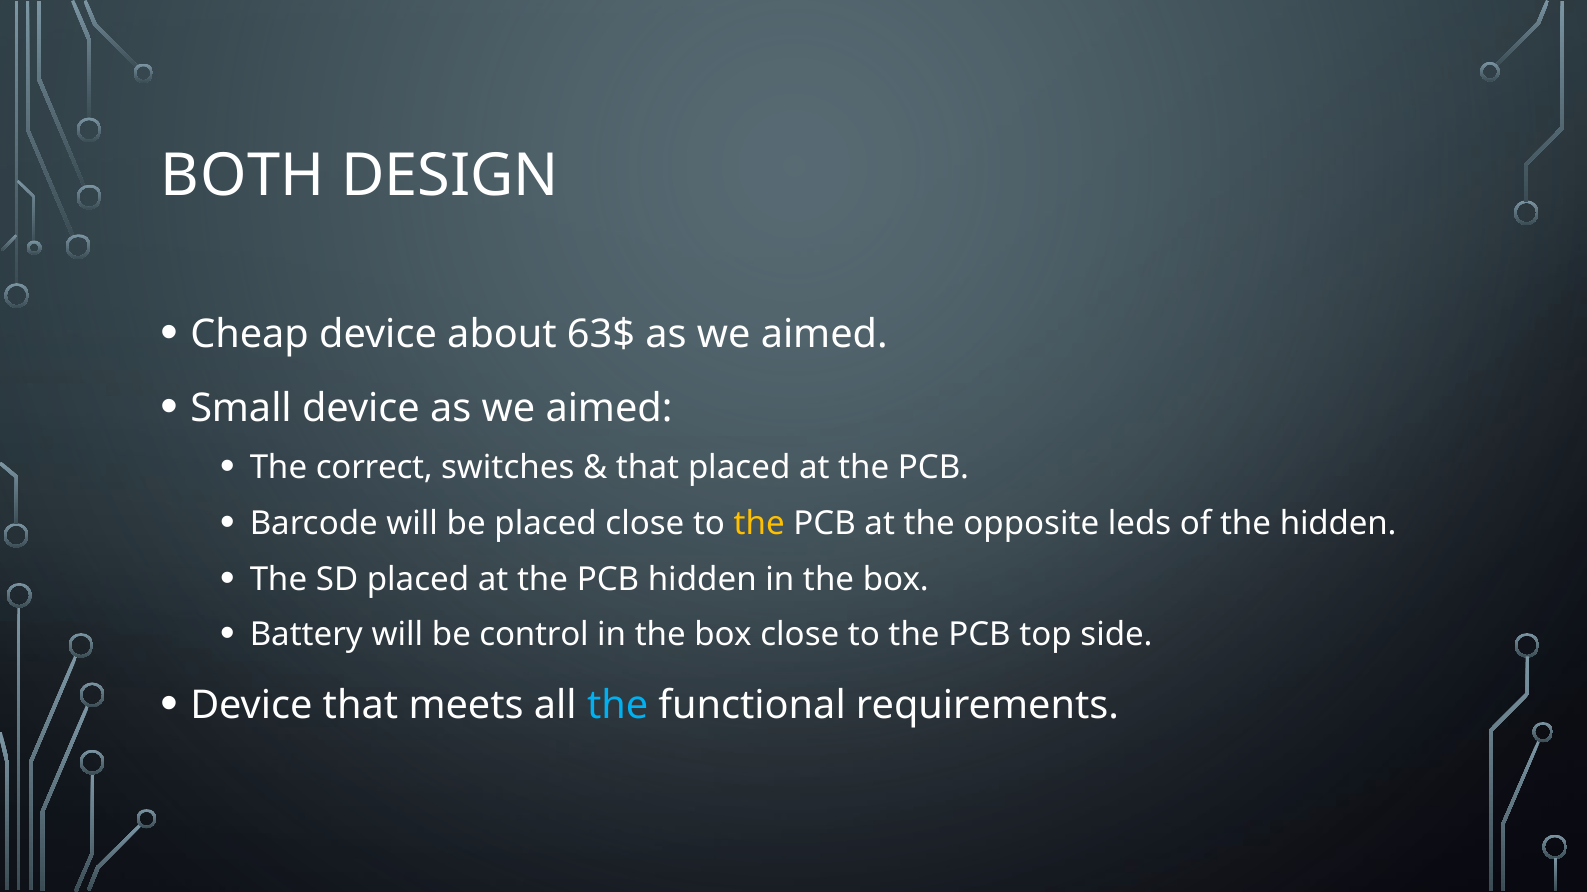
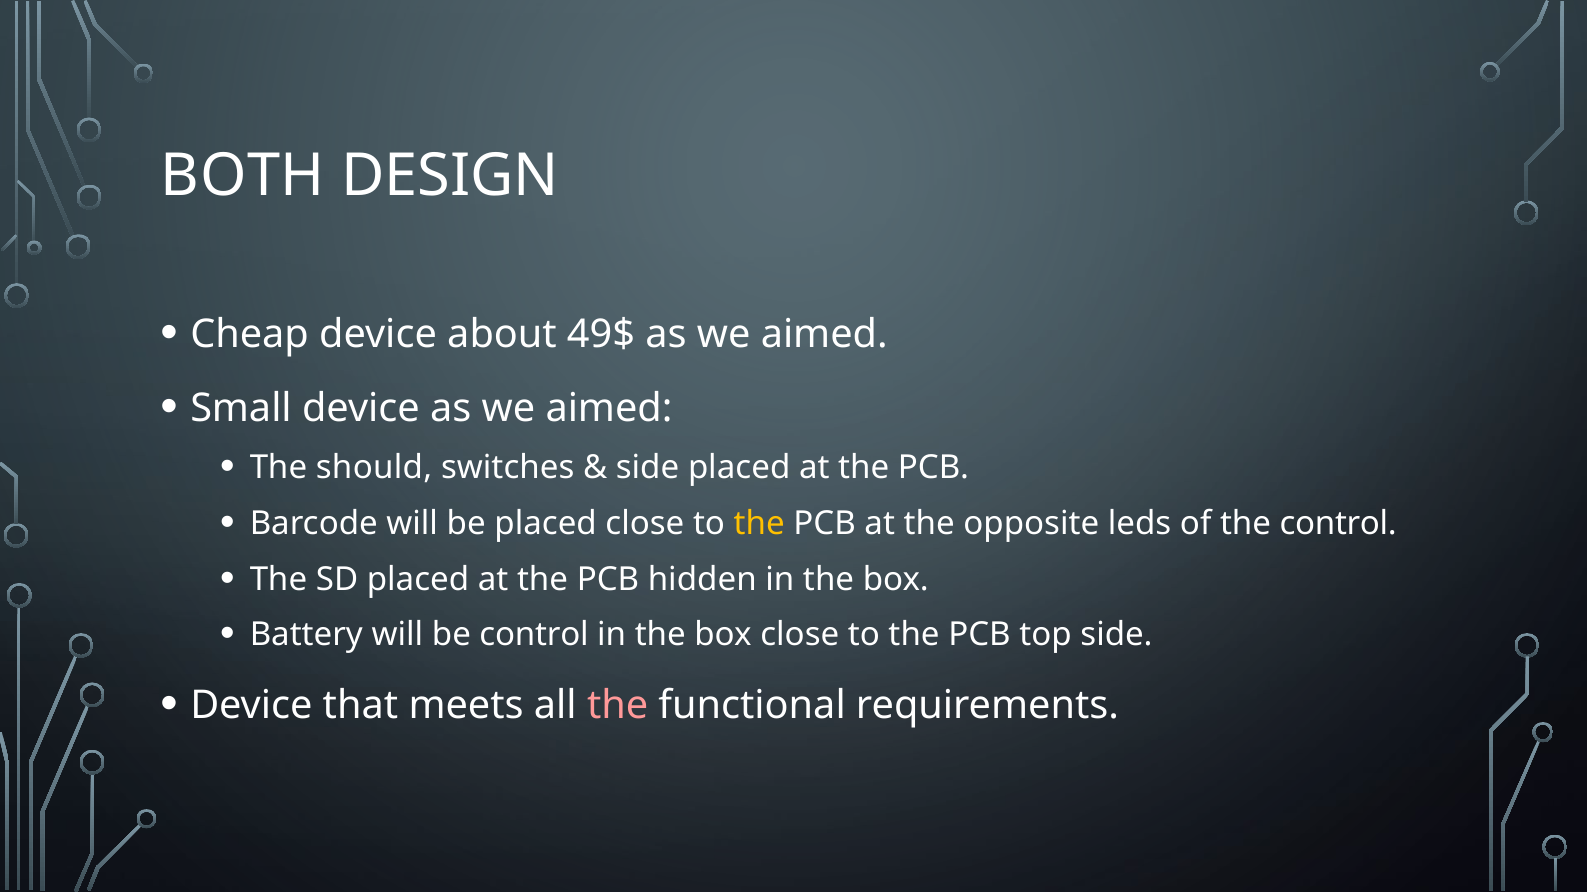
63$: 63$ -> 49$ (601, 335)
correct: correct -> should (374, 468)
that: that -> side (648, 468)
the hidden: hidden -> control (1338, 524)
the colour: light blue -> pink (618, 706)
